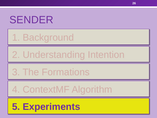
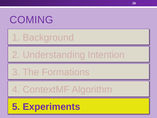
SENDER: SENDER -> COMING (31, 20)
